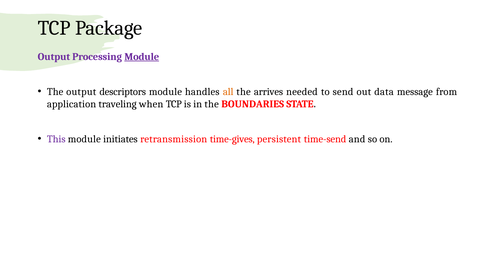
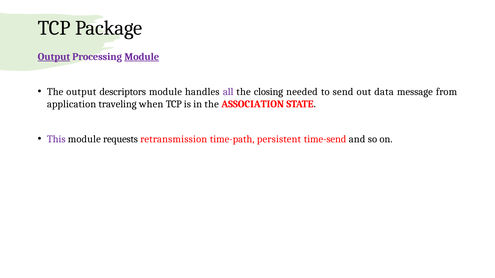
Output underline: none -> present (54, 57)
all colour: orange -> purple (228, 92)
arrives: arrives -> closing (268, 92)
BOUNDARIES: BOUNDARIES -> ASSOCIATION (253, 104)
initiates: initiates -> requests (120, 139)
time-gives: time-gives -> time-path (232, 139)
